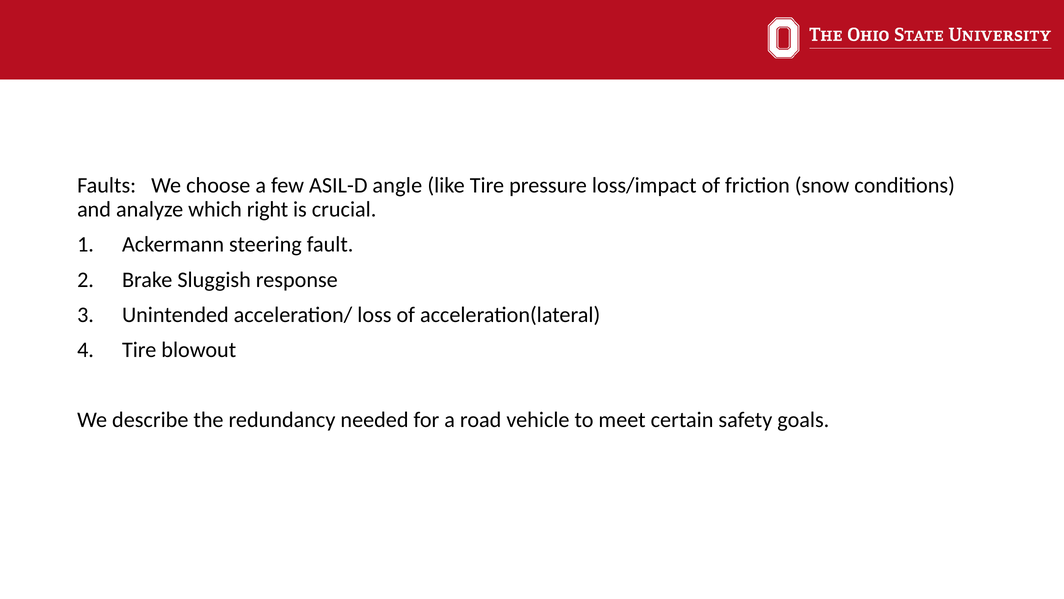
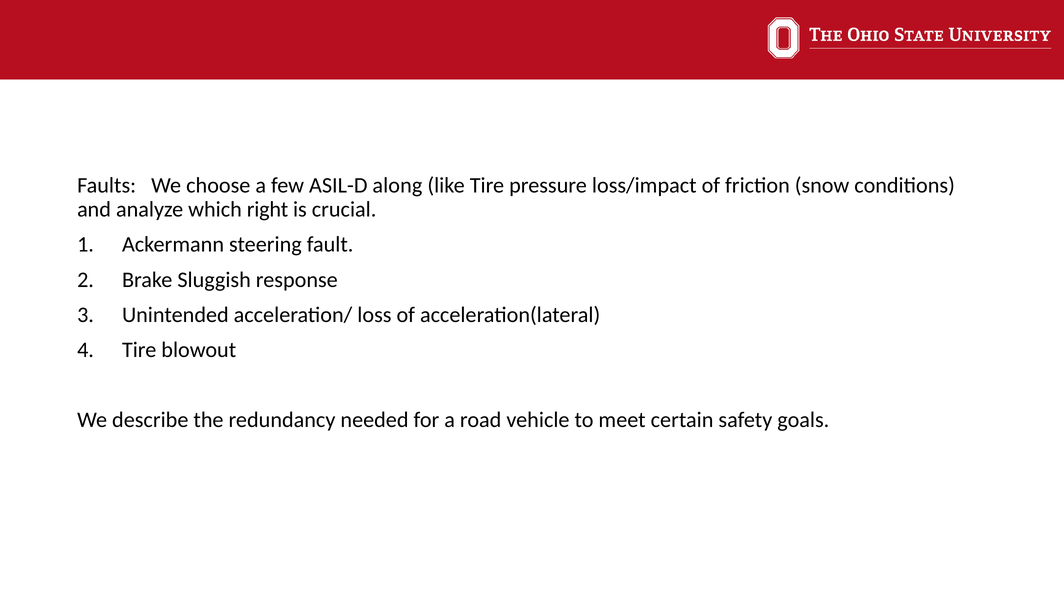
angle: angle -> along (397, 185)
